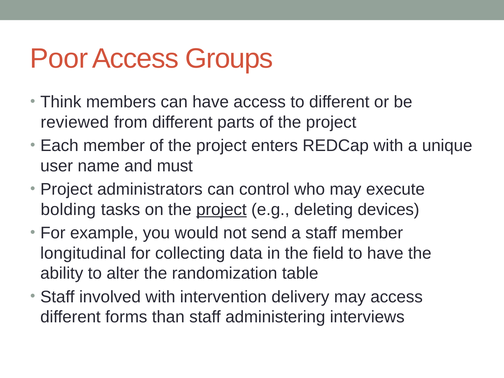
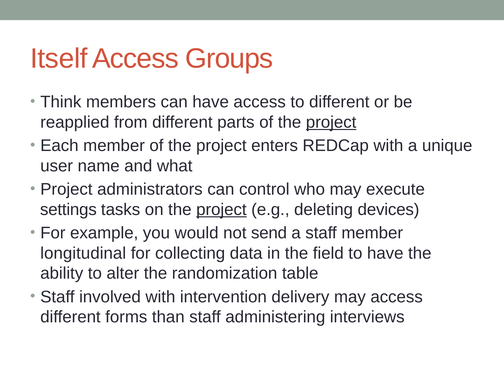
Poor: Poor -> Itself (59, 59)
reviewed: reviewed -> reapplied (75, 122)
project underline: none -> present (331, 122)
must: must -> what (175, 166)
bolding: bolding -> settings (68, 209)
